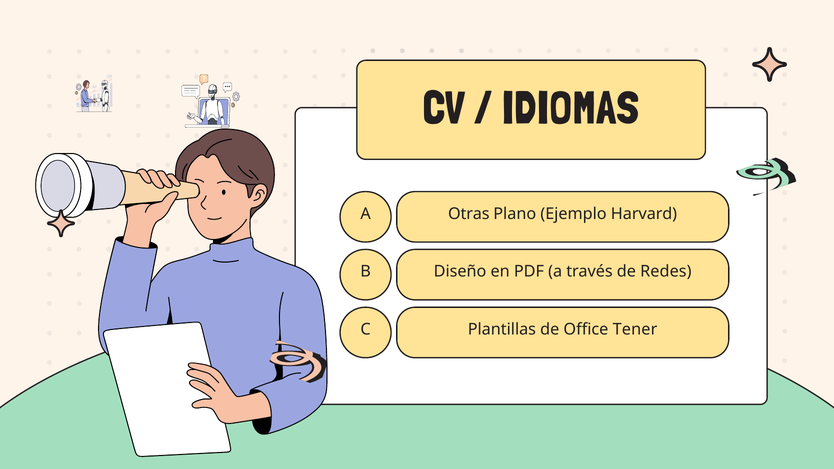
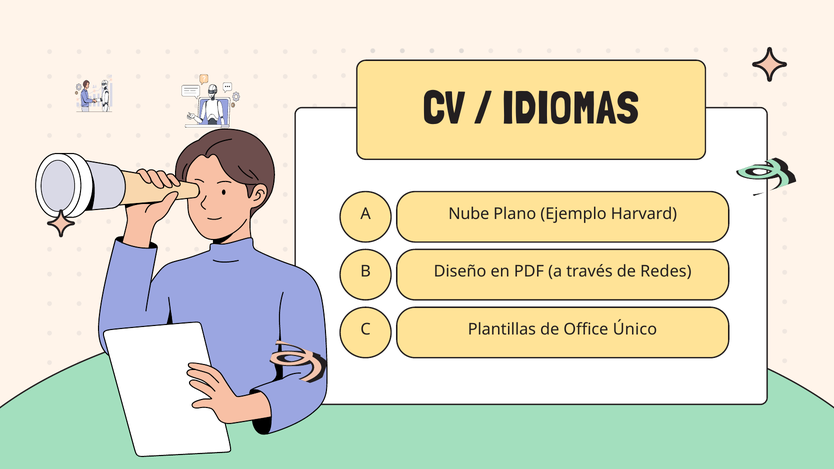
Otras: Otras -> Nube (469, 214)
Tener: Tener -> Único (635, 330)
